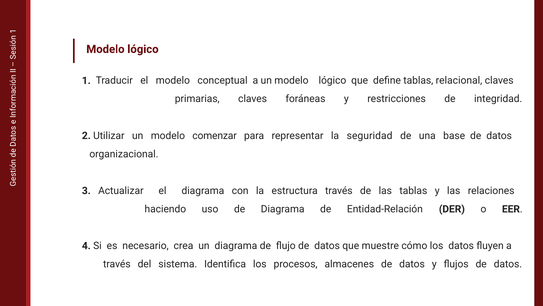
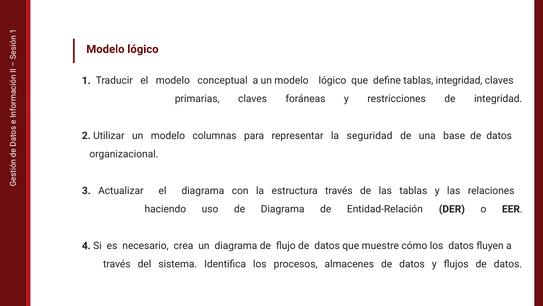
tablas relacional: relacional -> integridad (459, 80)
comenzar: comenzar -> columnas (215, 135)
